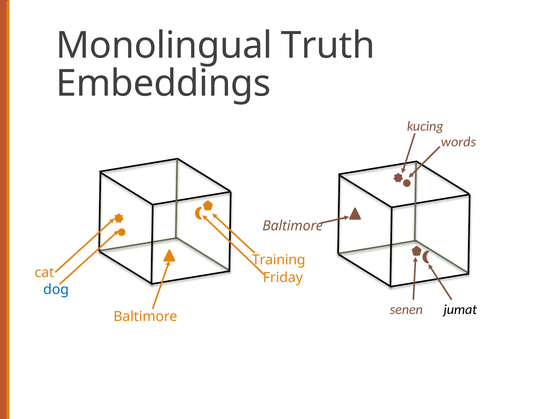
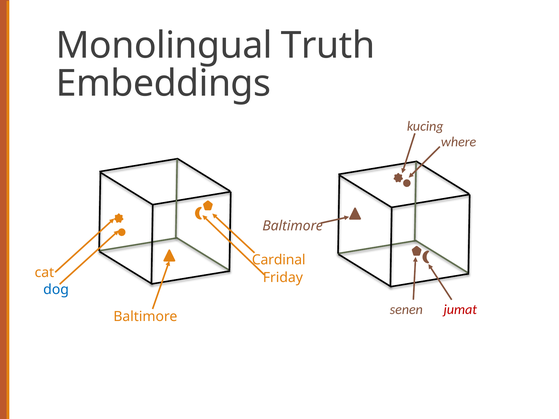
words: words -> where (459, 142)
Training: Training -> Cardinal (279, 260)
jumat colour: black -> red (460, 310)
